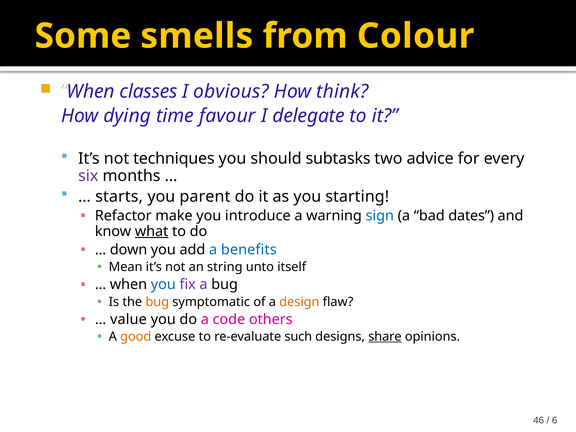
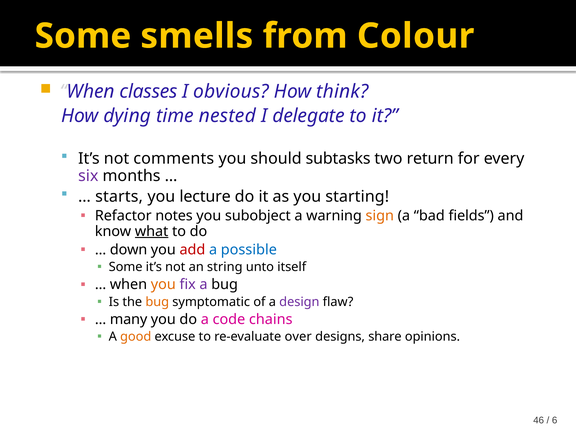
favour: favour -> nested (227, 116)
techniques: techniques -> comments (174, 159)
advice: advice -> return (430, 159)
parent: parent -> lecture (205, 196)
make: make -> notes (174, 216)
introduce: introduce -> subobject (258, 216)
sign colour: blue -> orange (380, 216)
dates: dates -> fields (471, 216)
add colour: black -> red (192, 250)
benefits: benefits -> possible (249, 250)
Mean: Mean -> Some (126, 267)
you colour: blue -> orange (163, 285)
design colour: orange -> purple (299, 302)
value: value -> many (129, 319)
others: others -> chains (271, 319)
such: such -> over (298, 337)
share underline: present -> none (385, 337)
